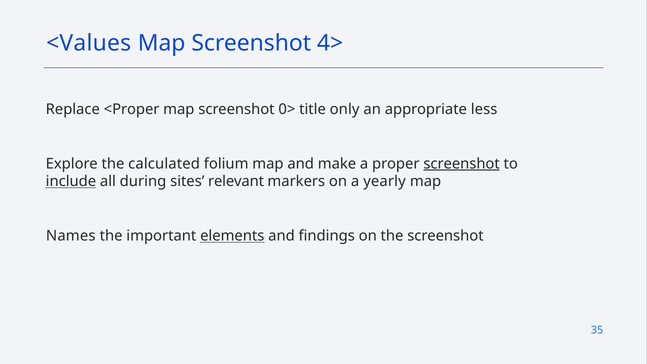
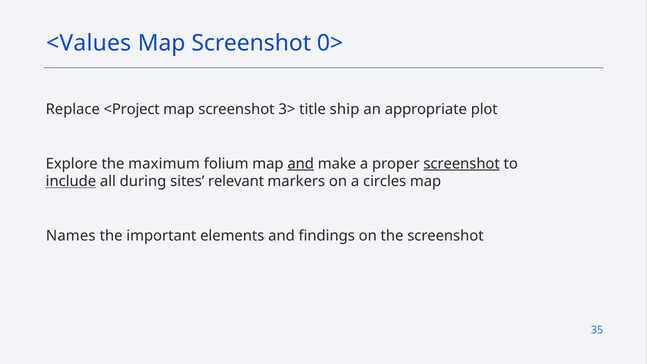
4>: 4> -> 0> (330, 43)
<Proper: <Proper -> <Project (132, 109)
0>: 0> -> 3> (287, 109)
only: only -> ship (345, 109)
less: less -> plot (484, 109)
calculated: calculated -> maximum (164, 164)
and underline: none -> present (301, 164)
yearly: yearly -> circles (385, 181)
elements underline: present -> none (232, 236)
